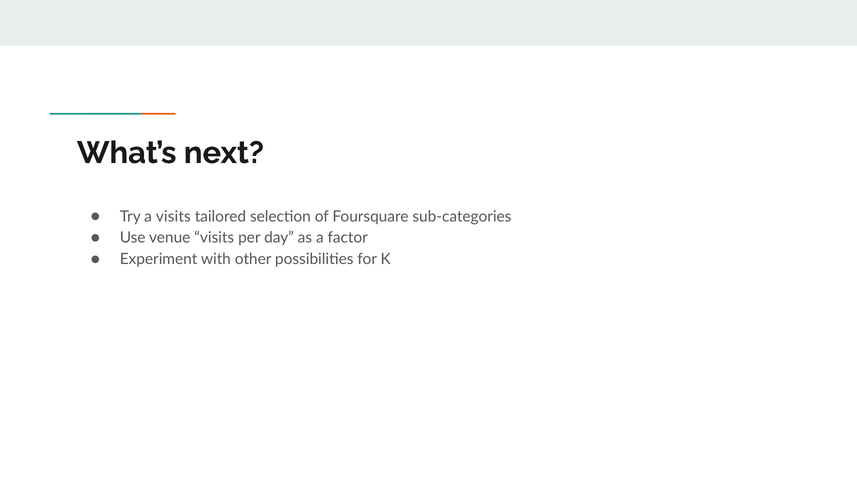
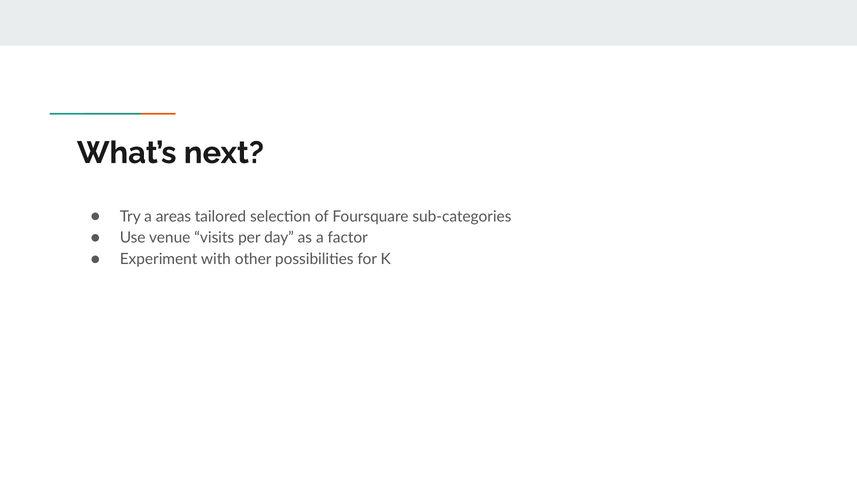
a visits: visits -> areas (173, 217)
